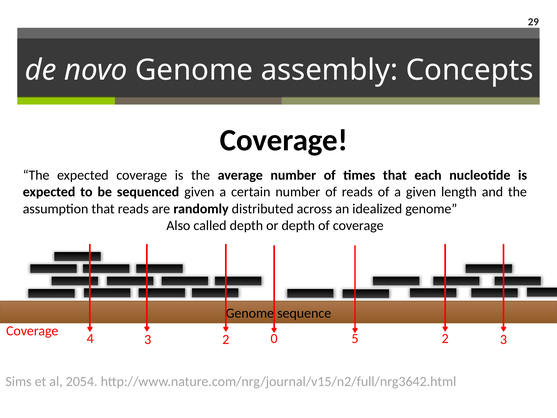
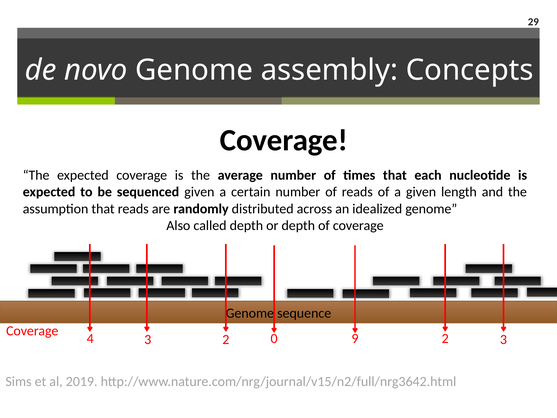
5: 5 -> 9 (355, 338)
2054: 2054 -> 2019 (82, 381)
